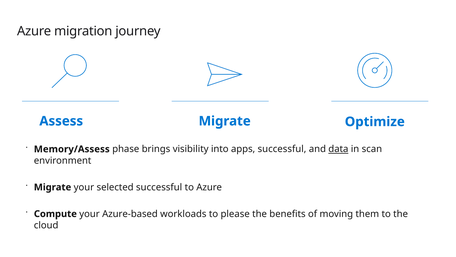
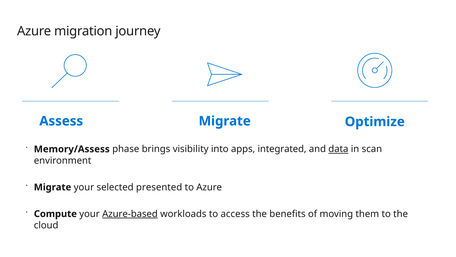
apps successful: successful -> integrated (282, 149)
selected successful: successful -> presented (159, 187)
Azure-based underline: none -> present (130, 213)
please: please -> access (235, 213)
